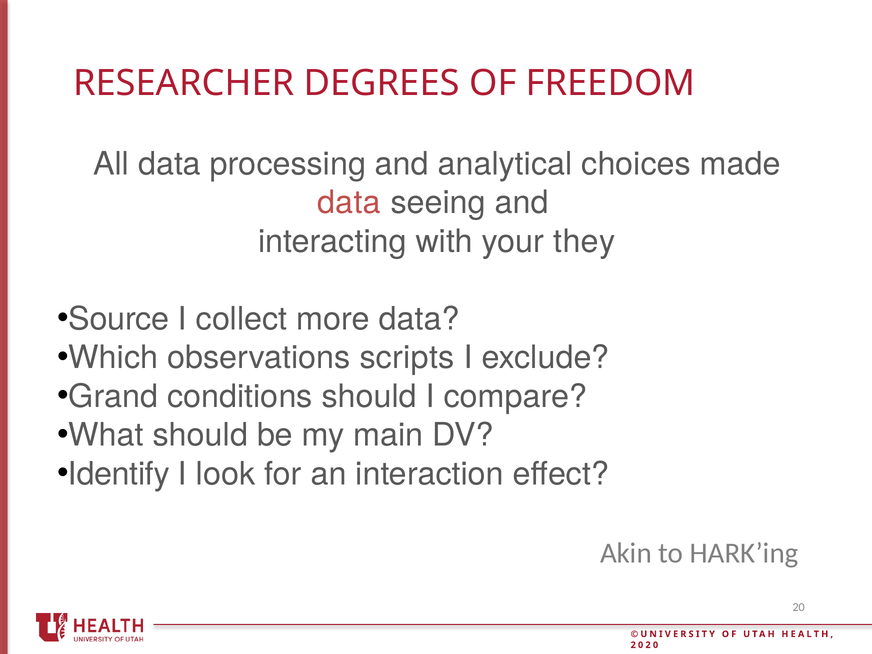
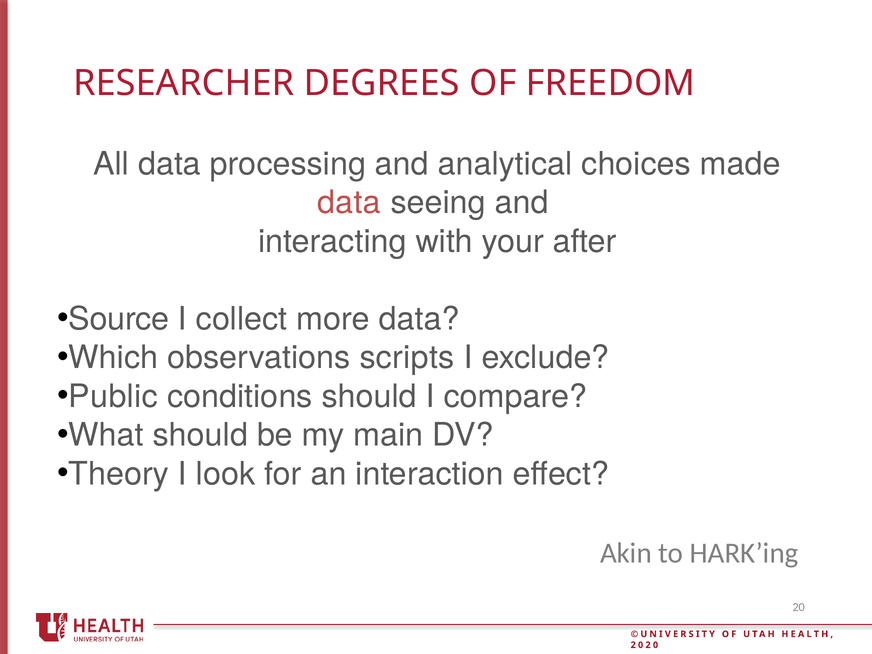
they: they -> after (585, 241)
Grand: Grand -> Public (113, 396)
Identify: Identify -> Theory (119, 474)
